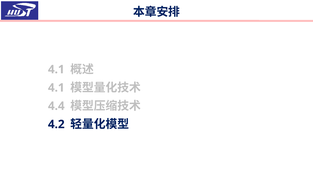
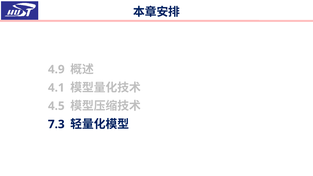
4.1: 4.1 -> 4.9 (56, 69)
4.4: 4.4 -> 4.5 (56, 106)
4.2: 4.2 -> 7.3 (56, 124)
